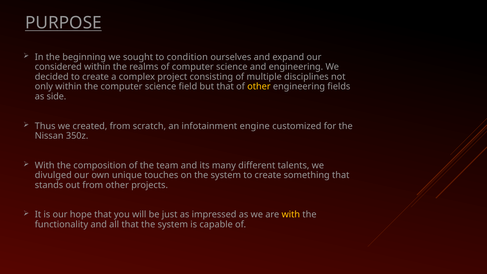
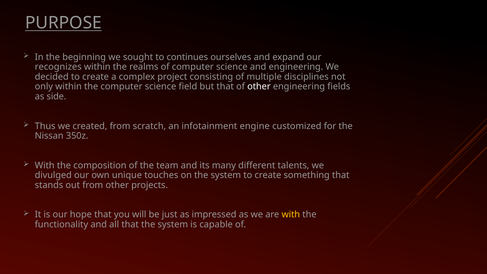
condition: condition -> continues (187, 57)
considered: considered -> recognizes (58, 67)
other colour: yellow -> white (259, 87)
